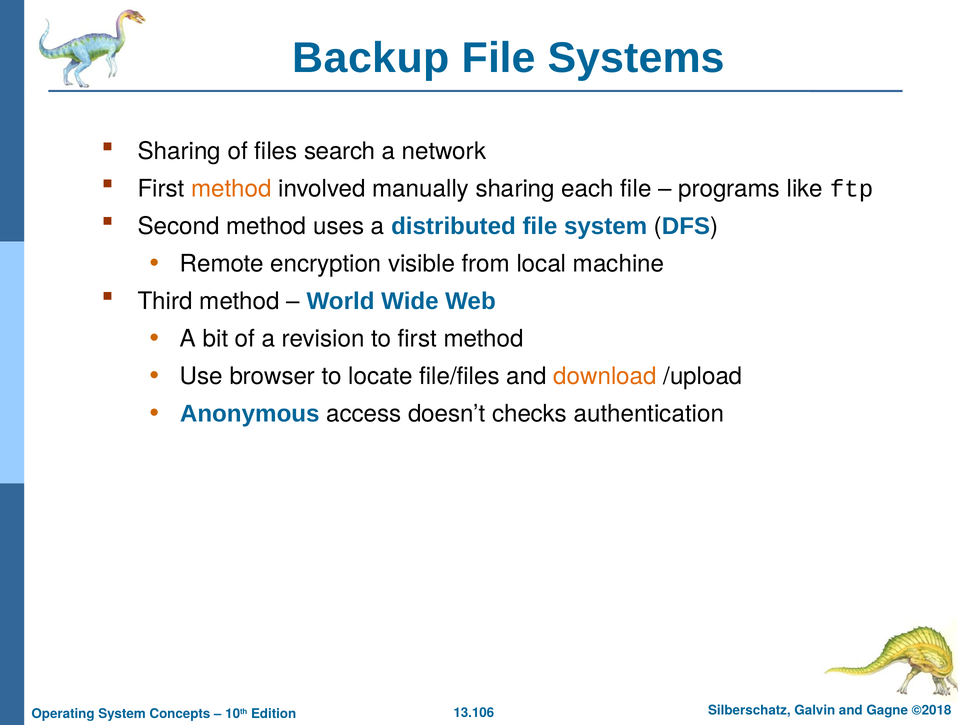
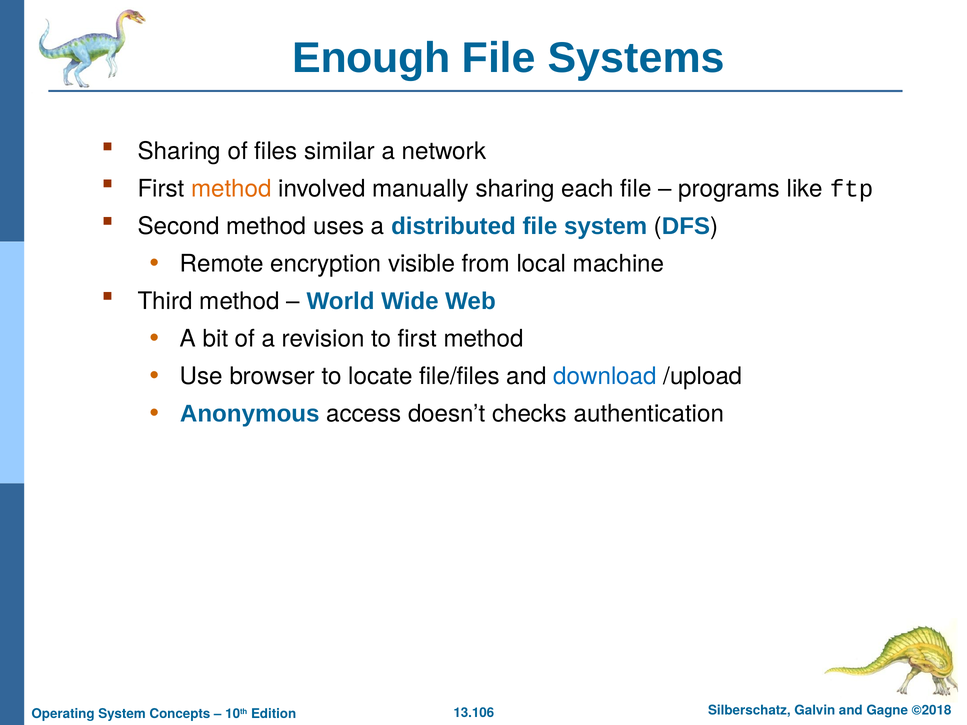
Backup: Backup -> Enough (371, 58)
search: search -> similar (339, 151)
download colour: orange -> blue (605, 376)
